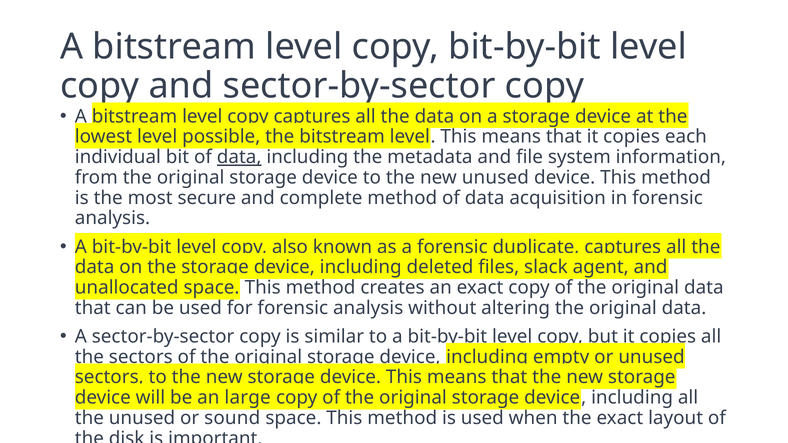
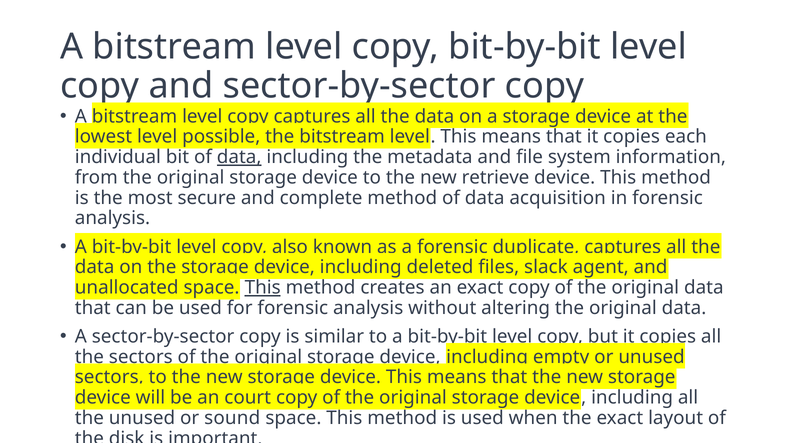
new unused: unused -> retrieve (496, 178)
This underline: none -> present (263, 288)
large: large -> court (248, 398)
